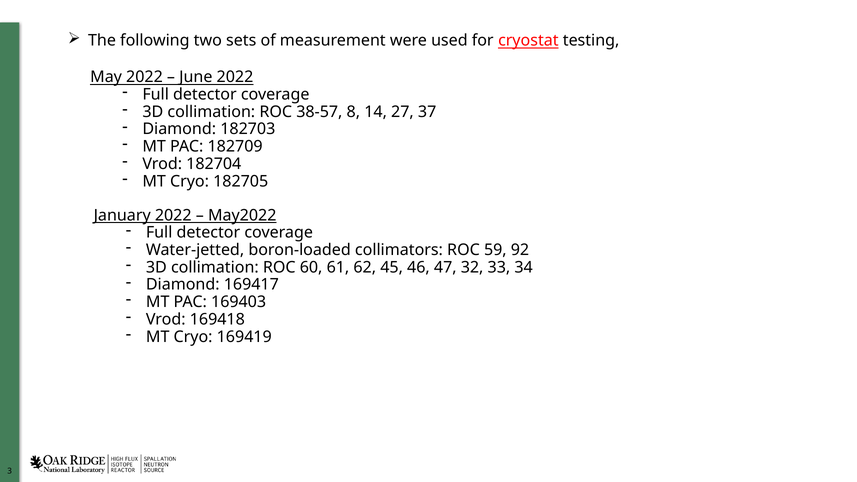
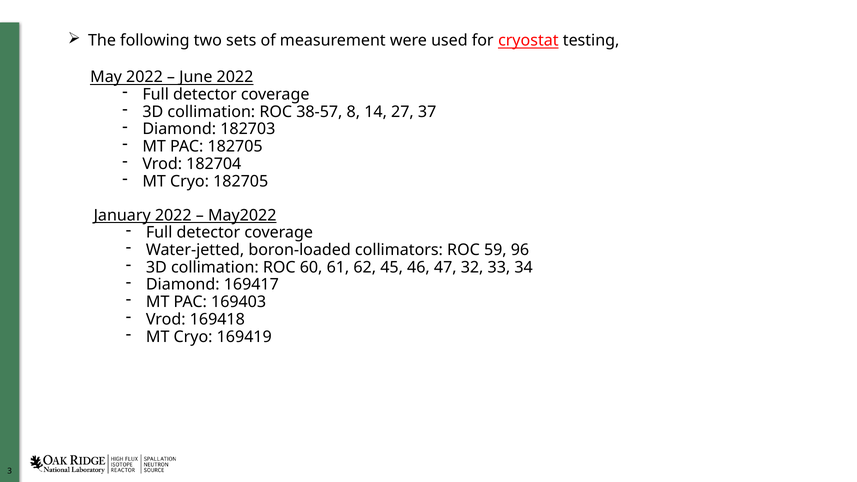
PAC 182709: 182709 -> 182705 (235, 147)
92: 92 -> 96 (520, 250)
